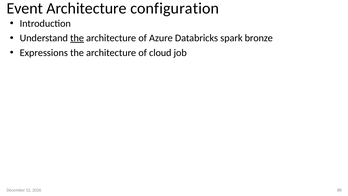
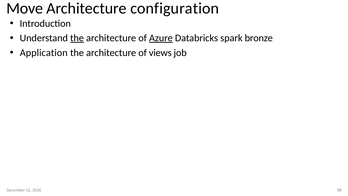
Event: Event -> Move (25, 8)
Azure underline: none -> present (161, 38)
Expressions: Expressions -> Application (44, 53)
cloud: cloud -> views (160, 53)
